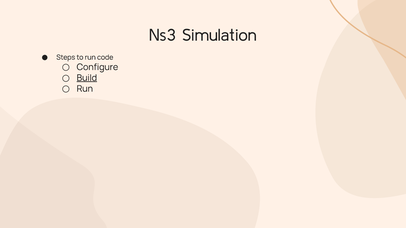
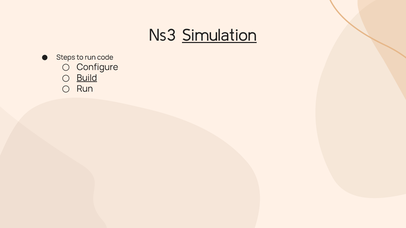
Simulation underline: none -> present (219, 35)
